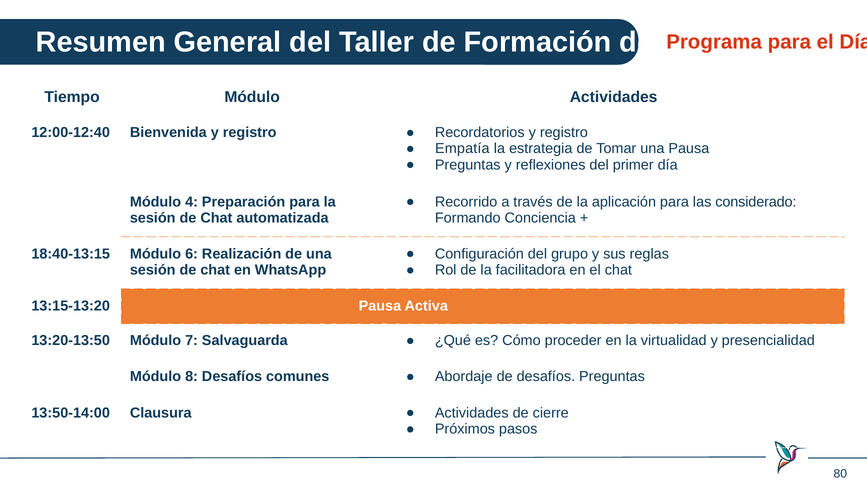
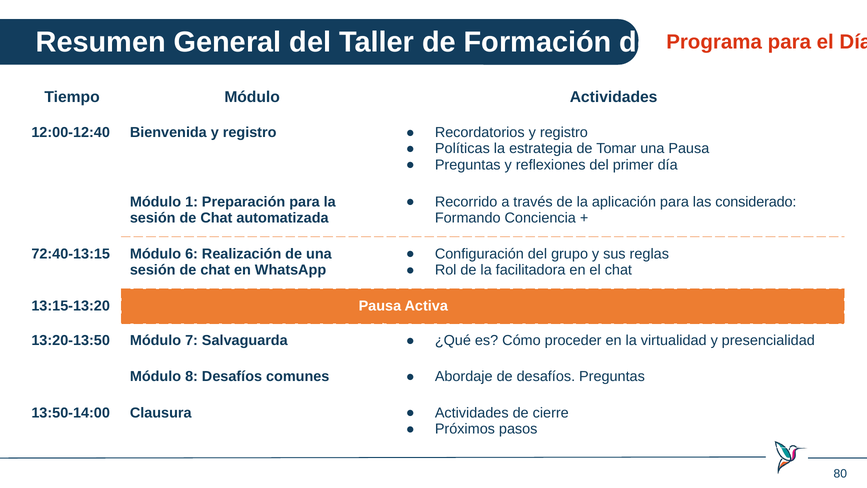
Empatía: Empatía -> Políticas (462, 148)
4: 4 -> 1 (192, 202)
18:40-13:15: 18:40-13:15 -> 72:40-13:15 (71, 254)
